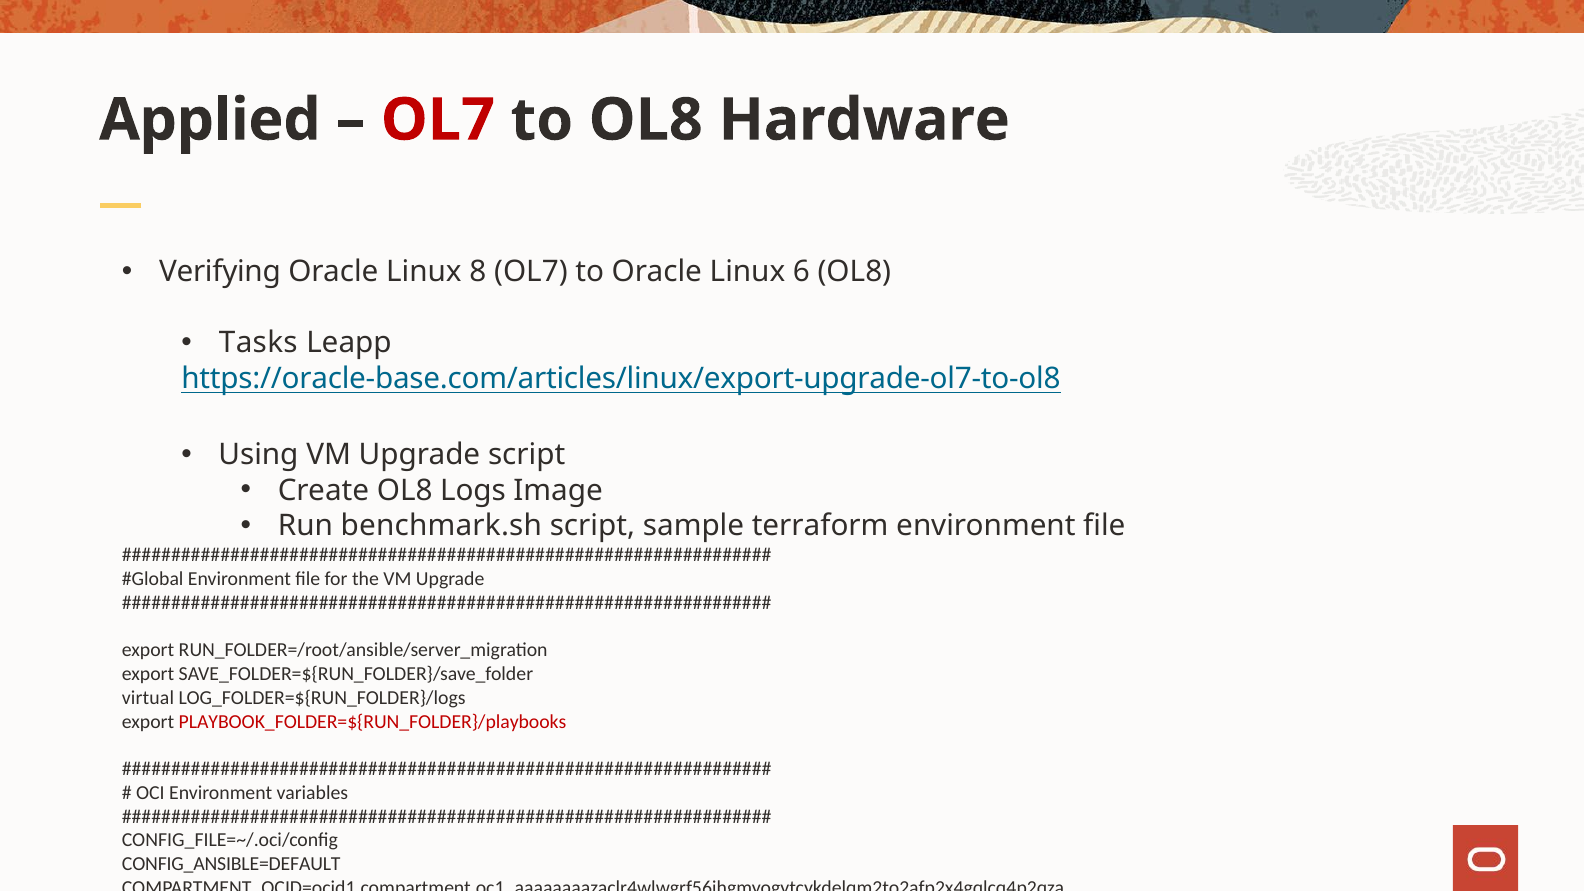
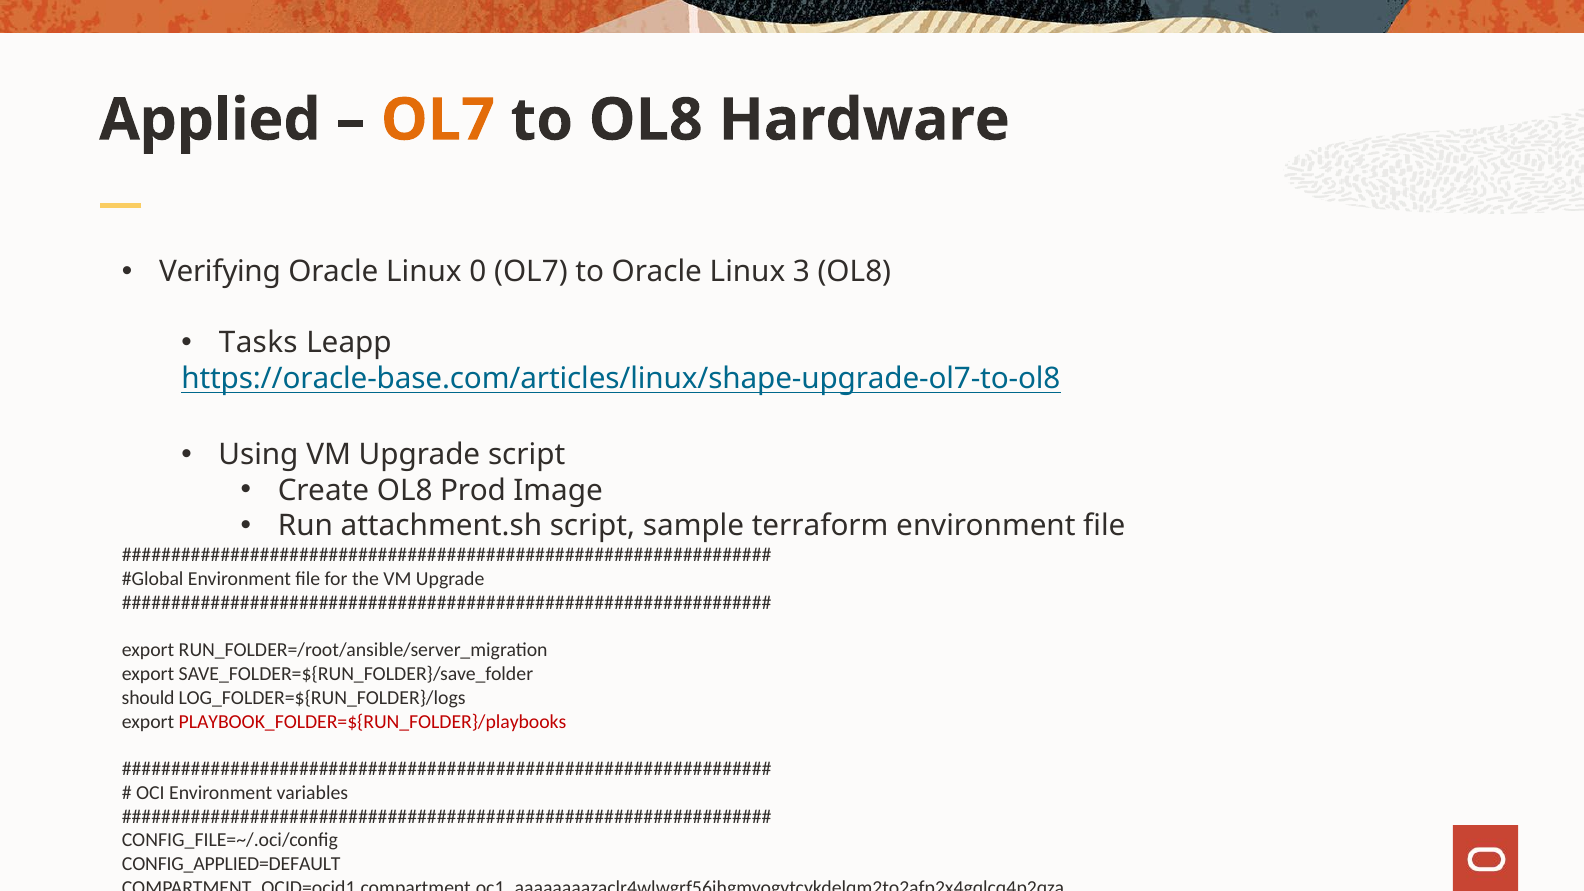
OL7 colour: red -> orange (438, 120)
8: 8 -> 0 (478, 272)
6: 6 -> 3 (801, 272)
https://oracle-base.com/articles/linux/export-upgrade-ol7-to-ol8: https://oracle-base.com/articles/linux/export-upgrade-ol7-to-ol8 -> https://oracle-base.com/articles/linux/shape-upgrade-ol7-to-ol8 (621, 379)
Logs: Logs -> Prod (473, 491)
benchmark.sh: benchmark.sh -> attachment.sh (441, 526)
virtual: virtual -> should (148, 698)
CONFIG_ANSIBLE=DEFAULT: CONFIG_ANSIBLE=DEFAULT -> CONFIG_APPLIED=DEFAULT (231, 864)
